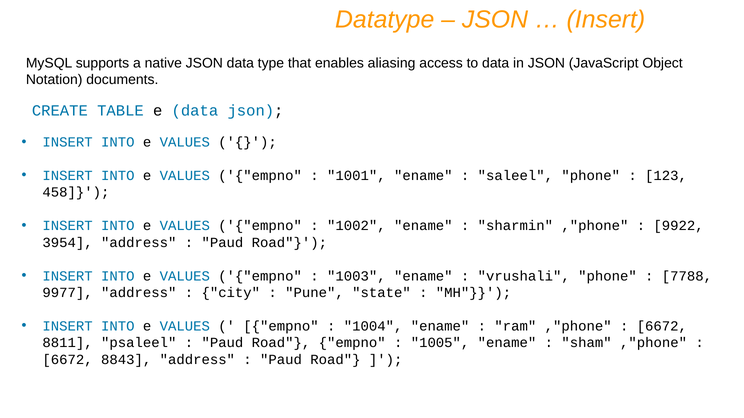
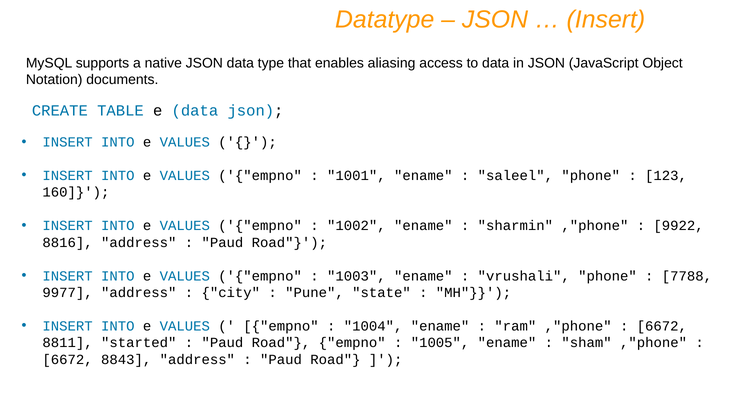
458: 458 -> 160 (76, 193)
3954: 3954 -> 8816 (68, 243)
psaleel: psaleel -> started (139, 343)
